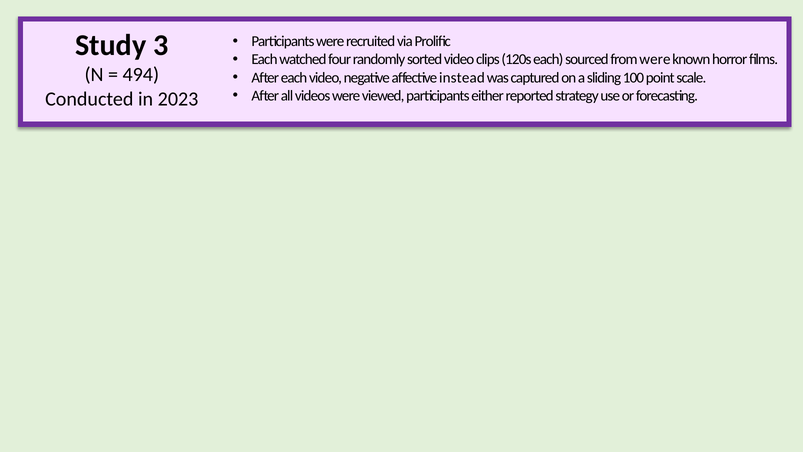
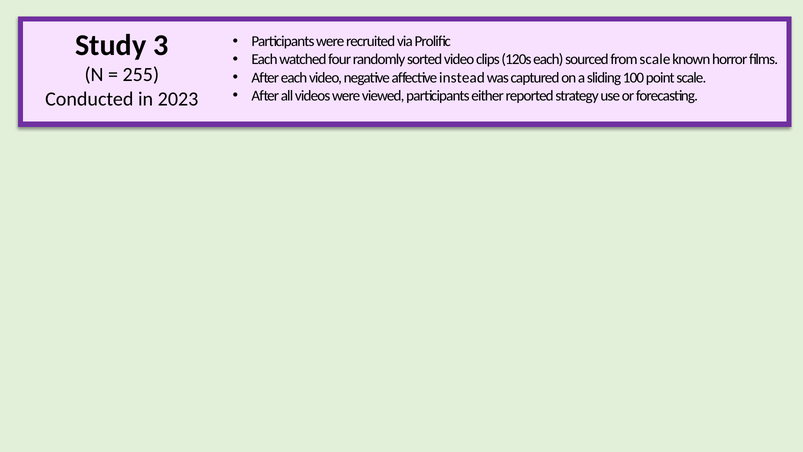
from were: were -> scale (655, 59)
494: 494 -> 255 (141, 75)
